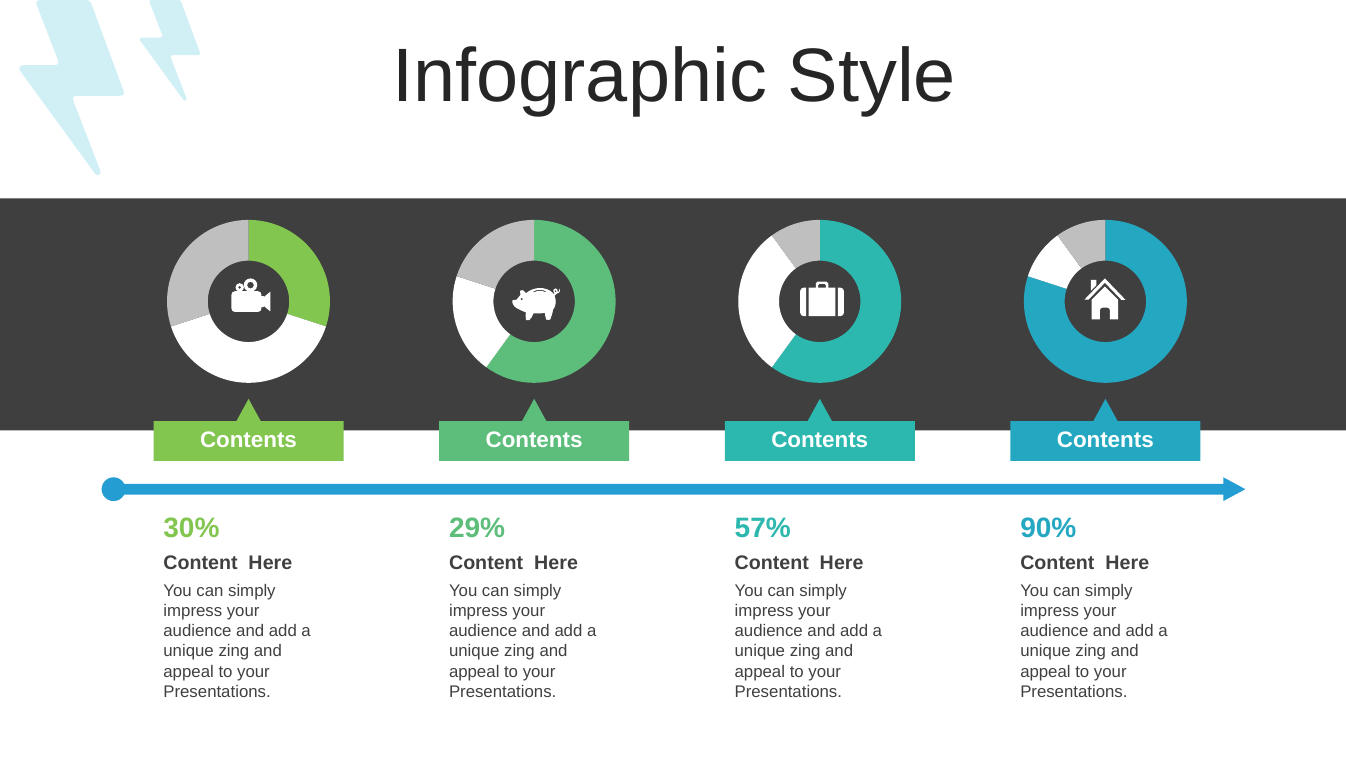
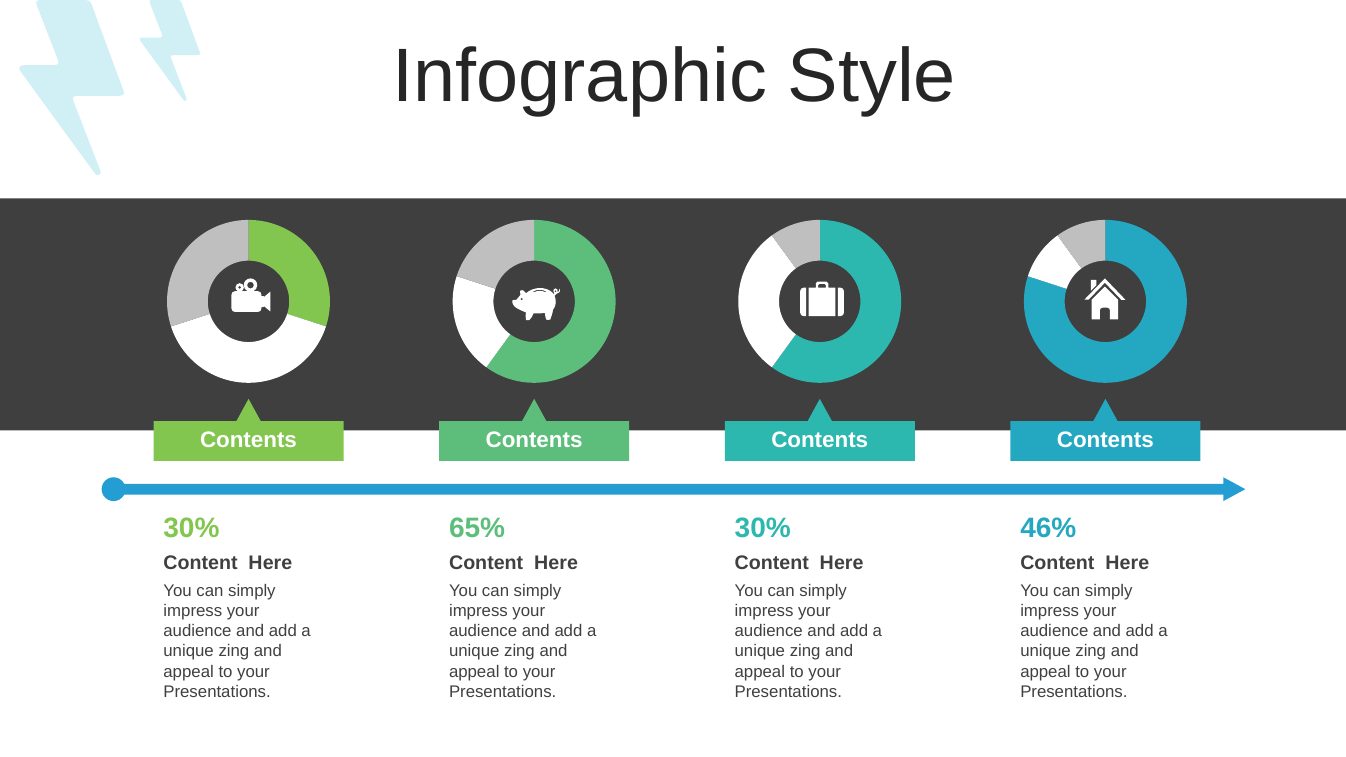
29%: 29% -> 65% (477, 529)
57%: 57% -> 30% (763, 529)
90%: 90% -> 46% (1048, 529)
